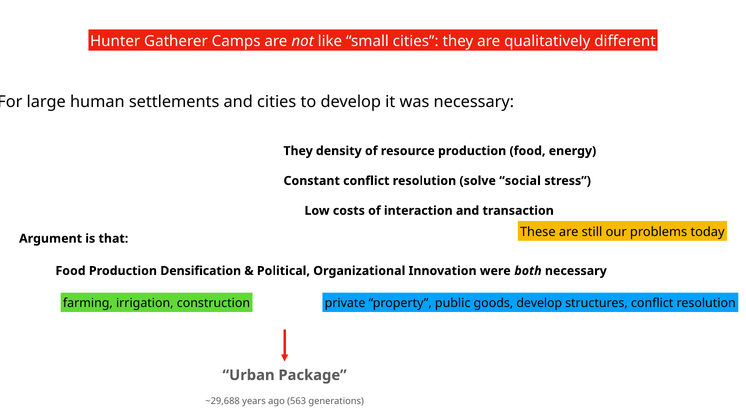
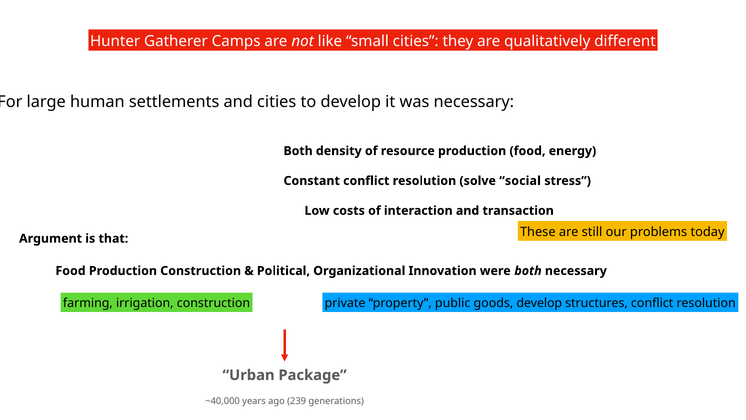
They: They -> Both (298, 151)
Production Densification: Densification -> Construction (201, 271)
~29,688: ~29,688 -> ~40,000 (223, 401)
563: 563 -> 239 (297, 401)
